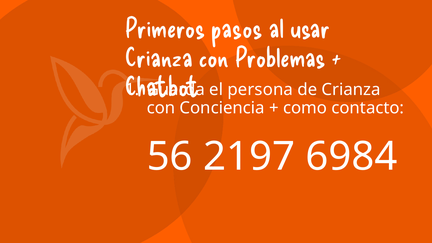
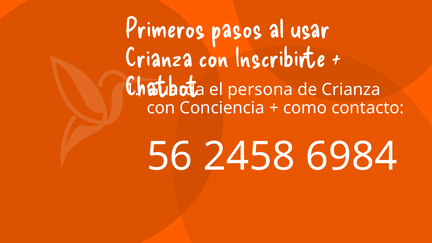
Problemas: Problemas -> Inscribirte (280, 58)
2197: 2197 -> 2458 (249, 157)
